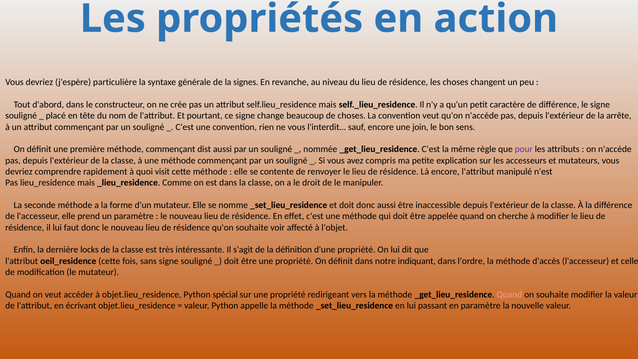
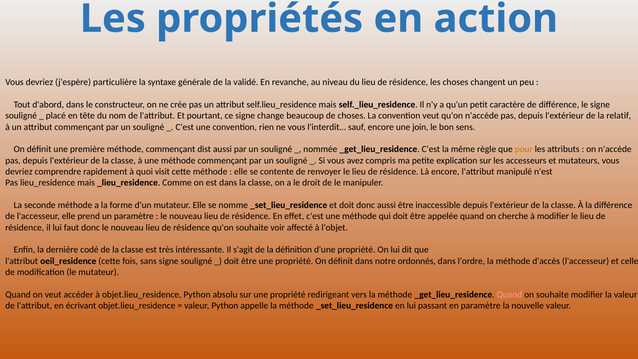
signes: signes -> validé (246, 82)
arrête: arrête -> relatif (619, 116)
pour colour: purple -> orange (524, 149)
locks: locks -> codé (89, 250)
indiquant: indiquant -> ordonnés (417, 261)
spécial: spécial -> absolu (225, 294)
